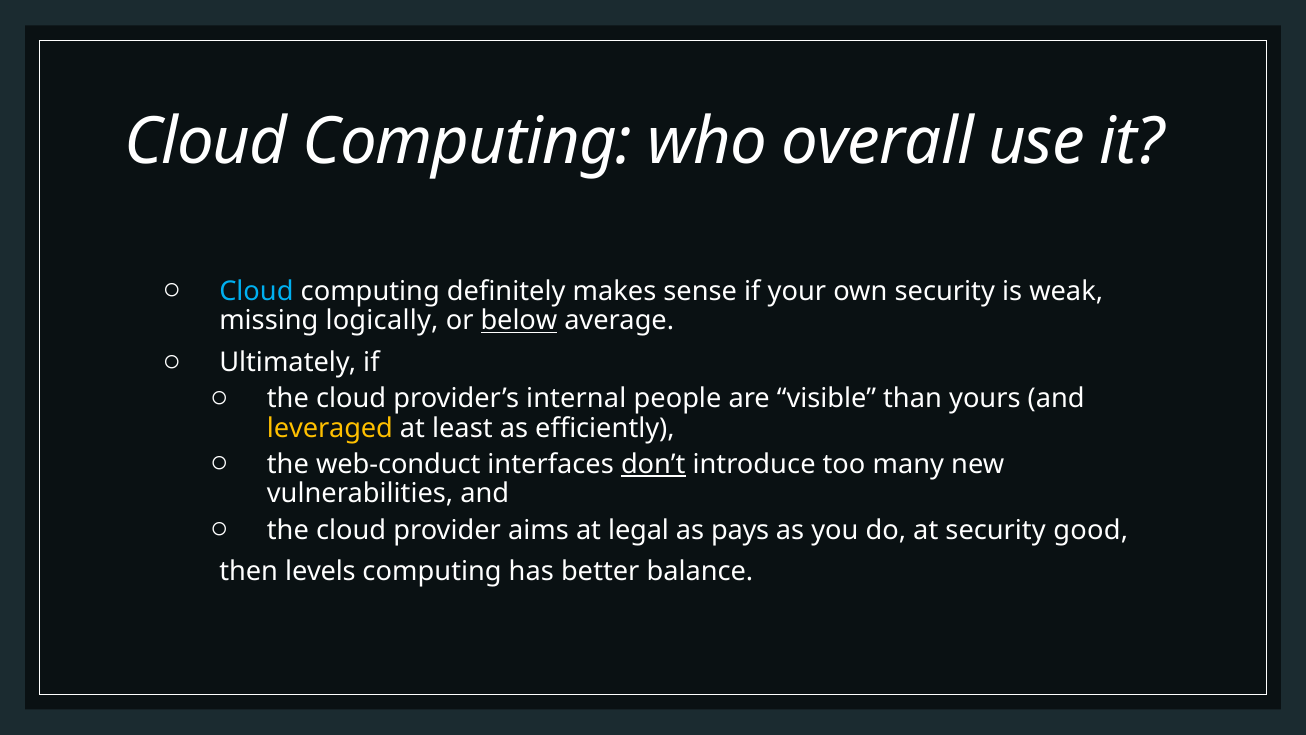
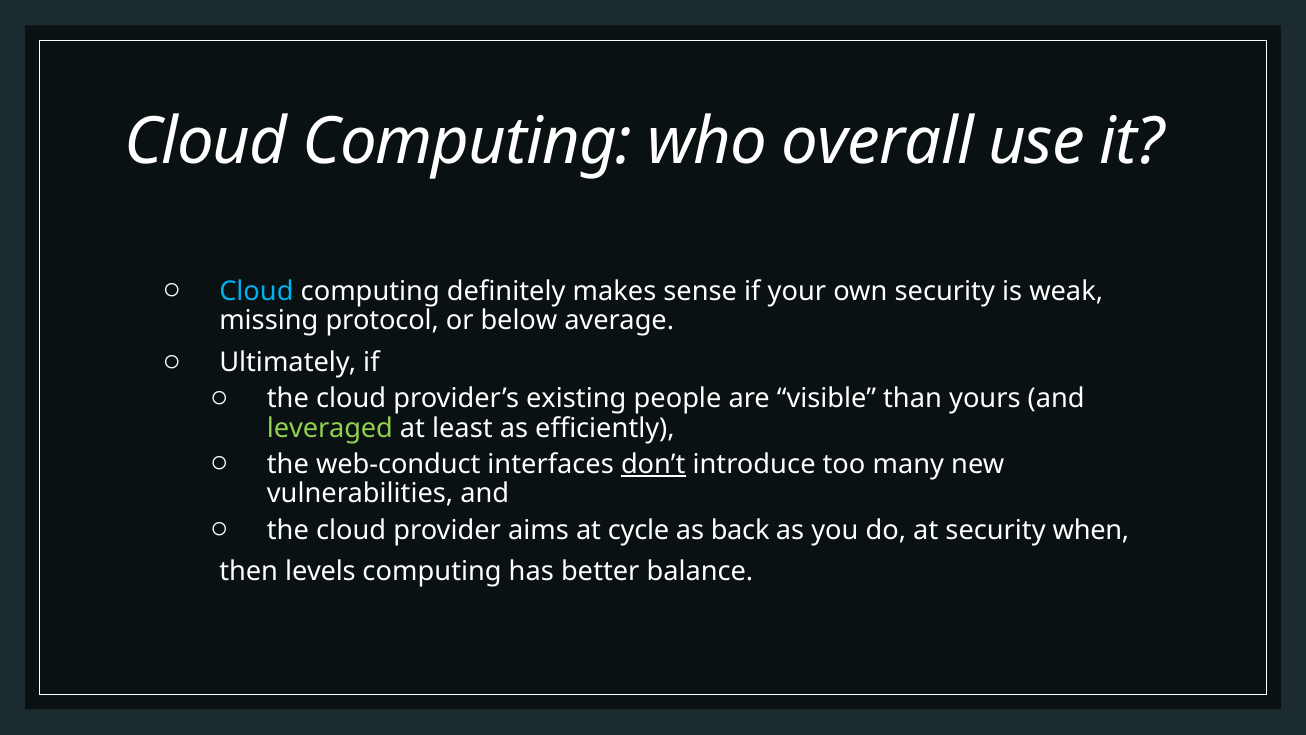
logically: logically -> protocol (382, 321)
below underline: present -> none (519, 321)
internal: internal -> existing (576, 398)
leveraged colour: yellow -> light green (330, 428)
legal: legal -> cycle (639, 530)
pays: pays -> back (740, 530)
good: good -> when (1091, 530)
